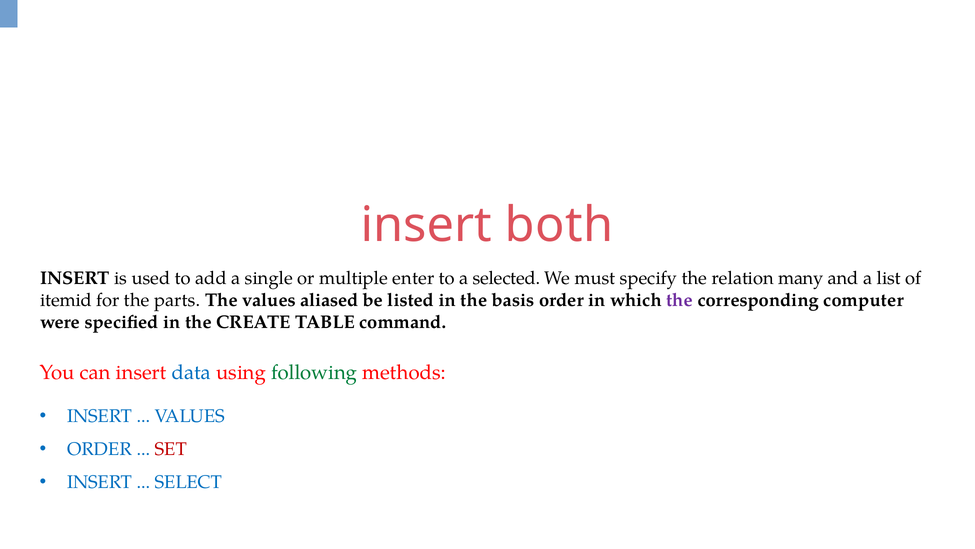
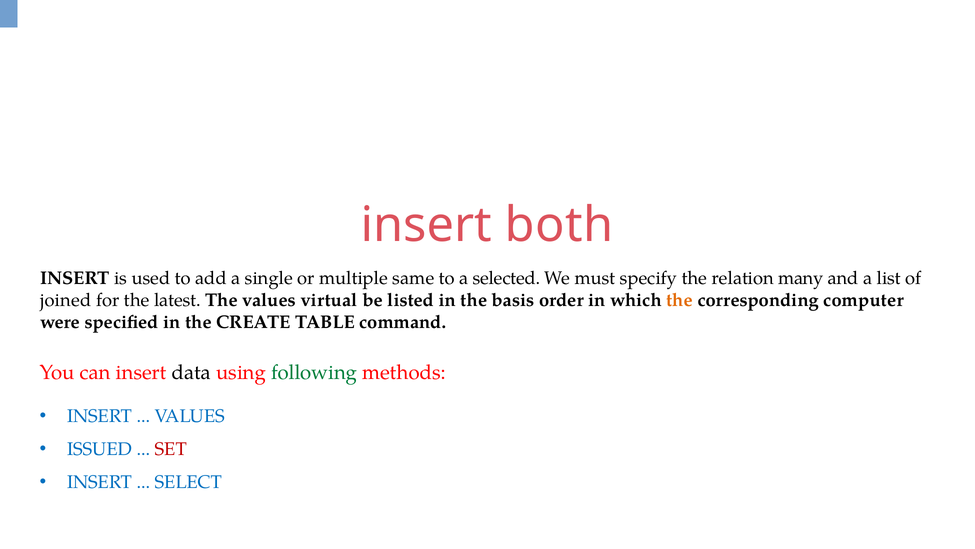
enter: enter -> same (413, 278)
itemid: itemid -> joined (66, 300)
parts: parts -> latest (177, 300)
aliased: aliased -> virtual (329, 300)
the colour: purple -> orange (680, 300)
data colour: blue -> black (191, 372)
ORDER: ORDER -> ISSUED (100, 449)
